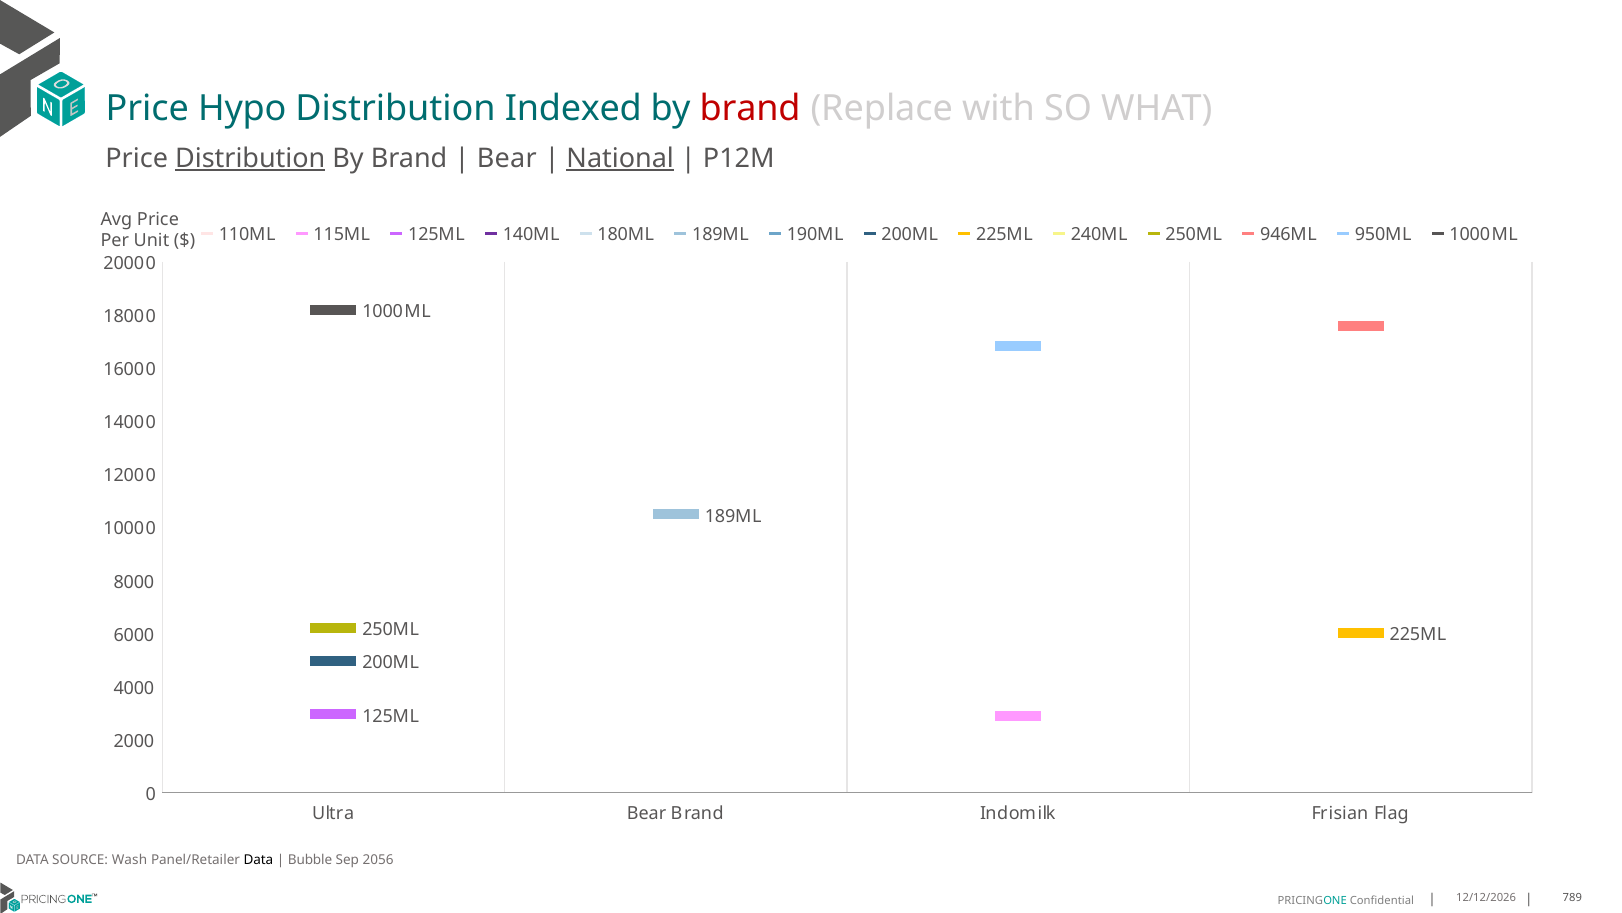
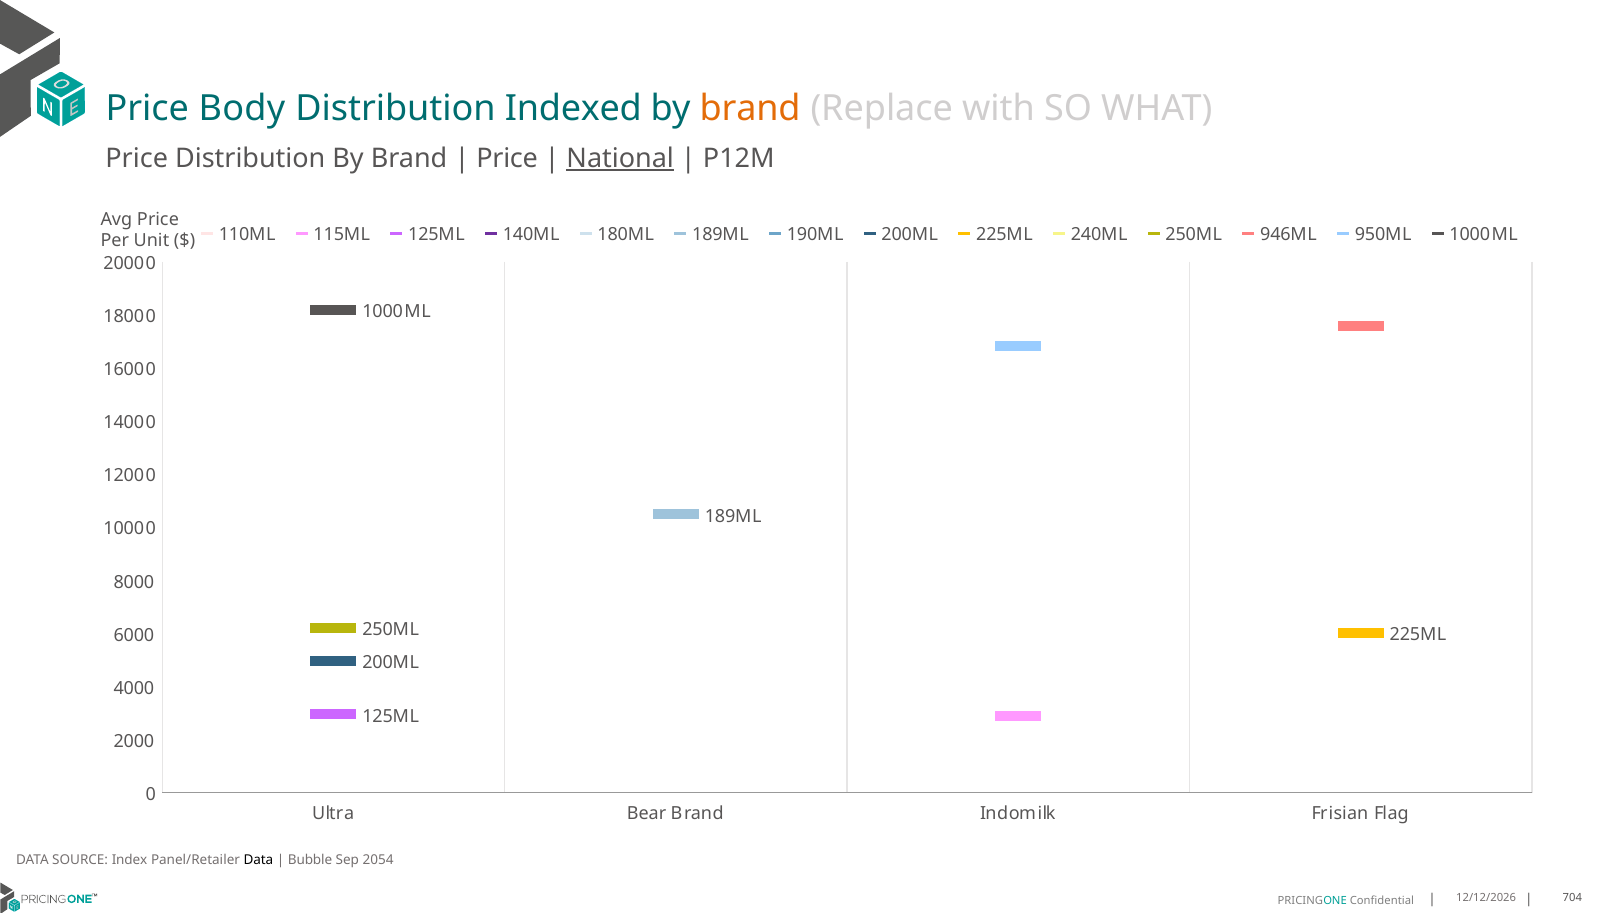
Hypo: Hypo -> Body (242, 109)
brand colour: red -> orange (750, 109)
Distribution underline: present -> none (250, 158)
Bear: Bear -> Price (507, 158)
Wash: Wash -> Index (130, 859)
2056: 2056 -> 2054 (378, 859)
789: 789 -> 704 (1572, 897)
